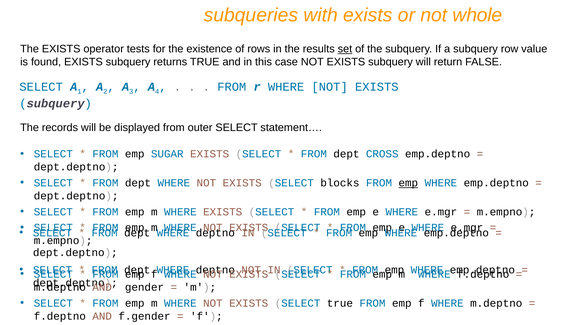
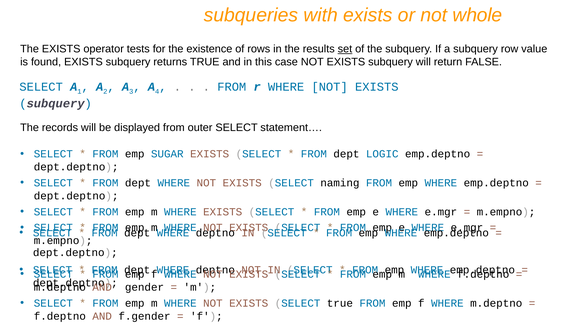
CROSS: CROSS -> LOGIC (382, 154)
blocks: blocks -> naming (340, 183)
emp underline: present -> none (408, 183)
